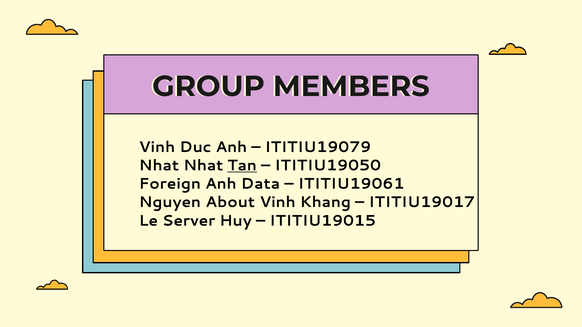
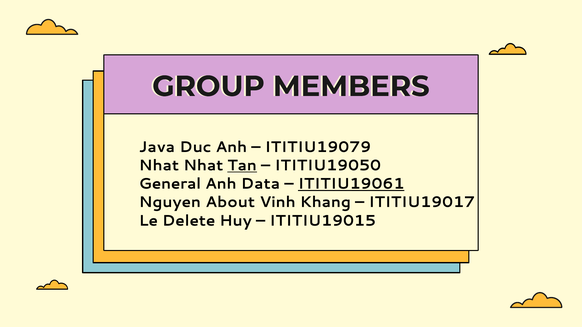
Vinh: Vinh -> Java (157, 147)
Foreign: Foreign -> General (170, 184)
ITITIU19061 underline: none -> present (351, 184)
Server: Server -> Delete (189, 221)
